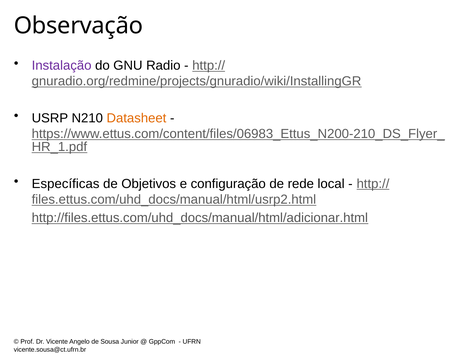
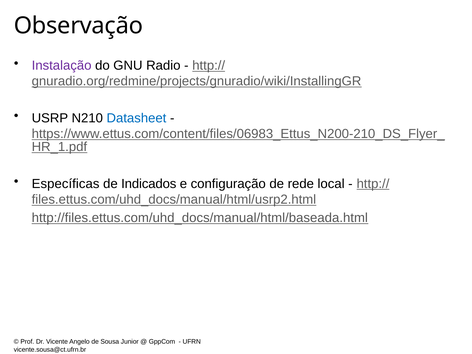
Datasheet colour: orange -> blue (136, 118)
Objetivos: Objetivos -> Indicados (149, 184)
http://files.ettus.com/uhd_docs/manual/html/adicionar.html: http://files.ettus.com/uhd_docs/manual/html/adicionar.html -> http://files.ettus.com/uhd_docs/manual/html/baseada.html (200, 218)
